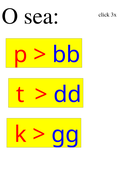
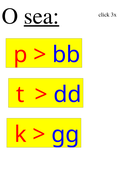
sea underline: none -> present (41, 16)
